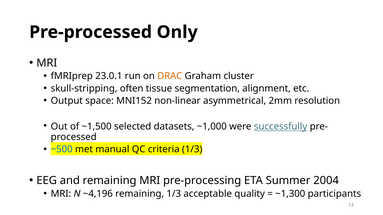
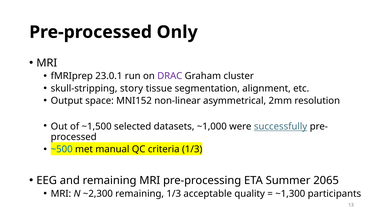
DRAC colour: orange -> purple (170, 76)
often: often -> story (132, 89)
2004: 2004 -> 2065 (326, 181)
~4,196: ~4,196 -> ~2,300 (98, 194)
